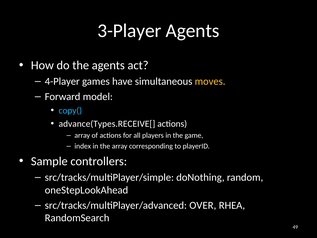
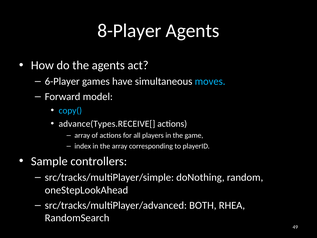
3-Player: 3-Player -> 8-Player (129, 31)
4-Player: 4-Player -> 6-Player (62, 81)
moves colour: yellow -> light blue (210, 81)
OVER: OVER -> BOTH (203, 205)
